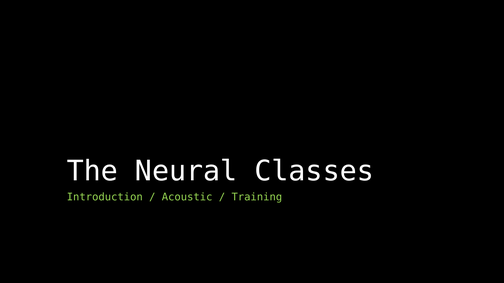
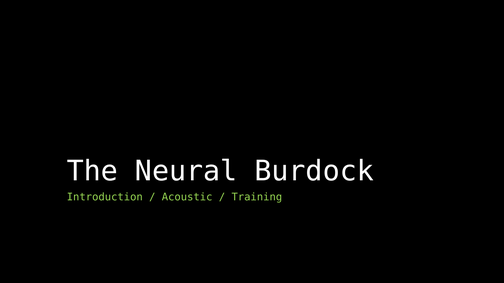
Classes: Classes -> Burdock (314, 172)
